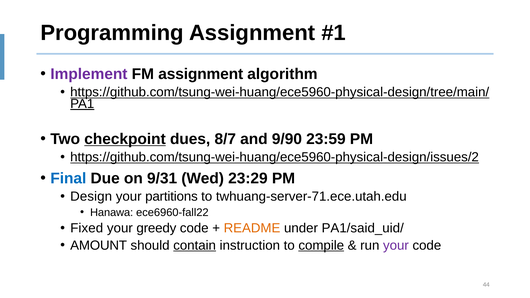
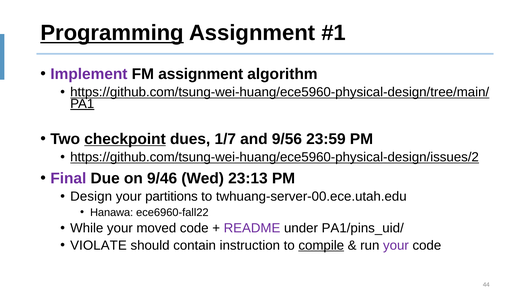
Programming underline: none -> present (112, 33)
8/7: 8/7 -> 1/7 (225, 139)
9/90: 9/90 -> 9/56 (287, 139)
Final colour: blue -> purple (68, 178)
9/31: 9/31 -> 9/46 (162, 178)
23:29: 23:29 -> 23:13 (248, 178)
twhuang-server-71.ece.utah.edu: twhuang-server-71.ece.utah.edu -> twhuang-server-00.ece.utah.edu (311, 197)
Fixed: Fixed -> While (87, 228)
greedy: greedy -> moved (156, 228)
README colour: orange -> purple (252, 228)
PA1/said_uid/: PA1/said_uid/ -> PA1/pins_uid/ (363, 228)
AMOUNT: AMOUNT -> VIOLATE (98, 245)
contain underline: present -> none (195, 245)
